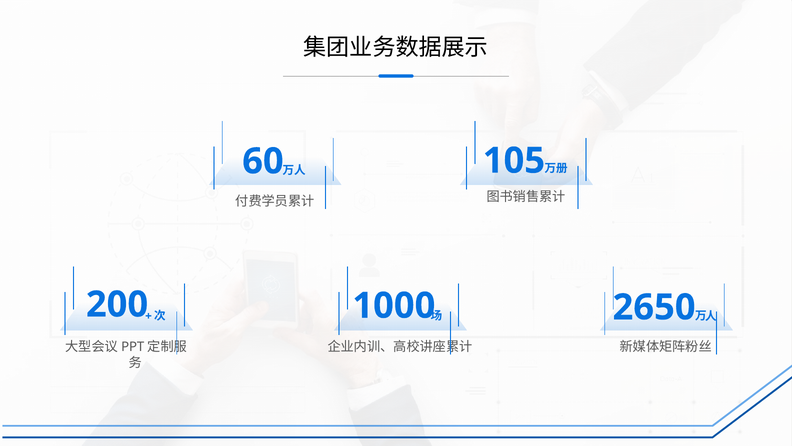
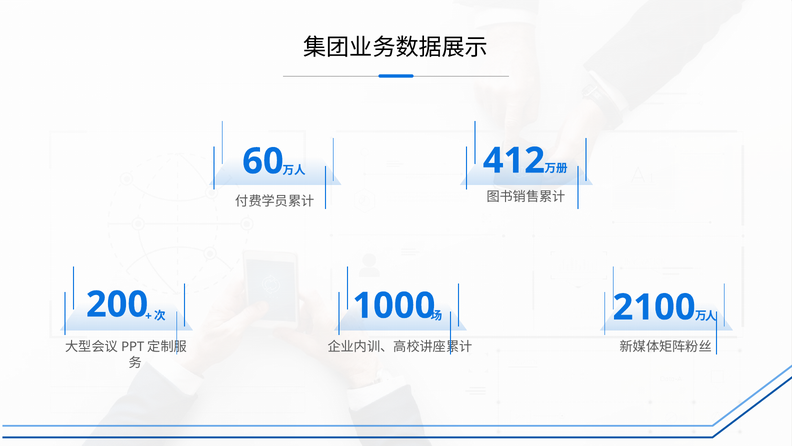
105: 105 -> 412 (514, 161)
2650: 2650 -> 2100 (654, 307)
